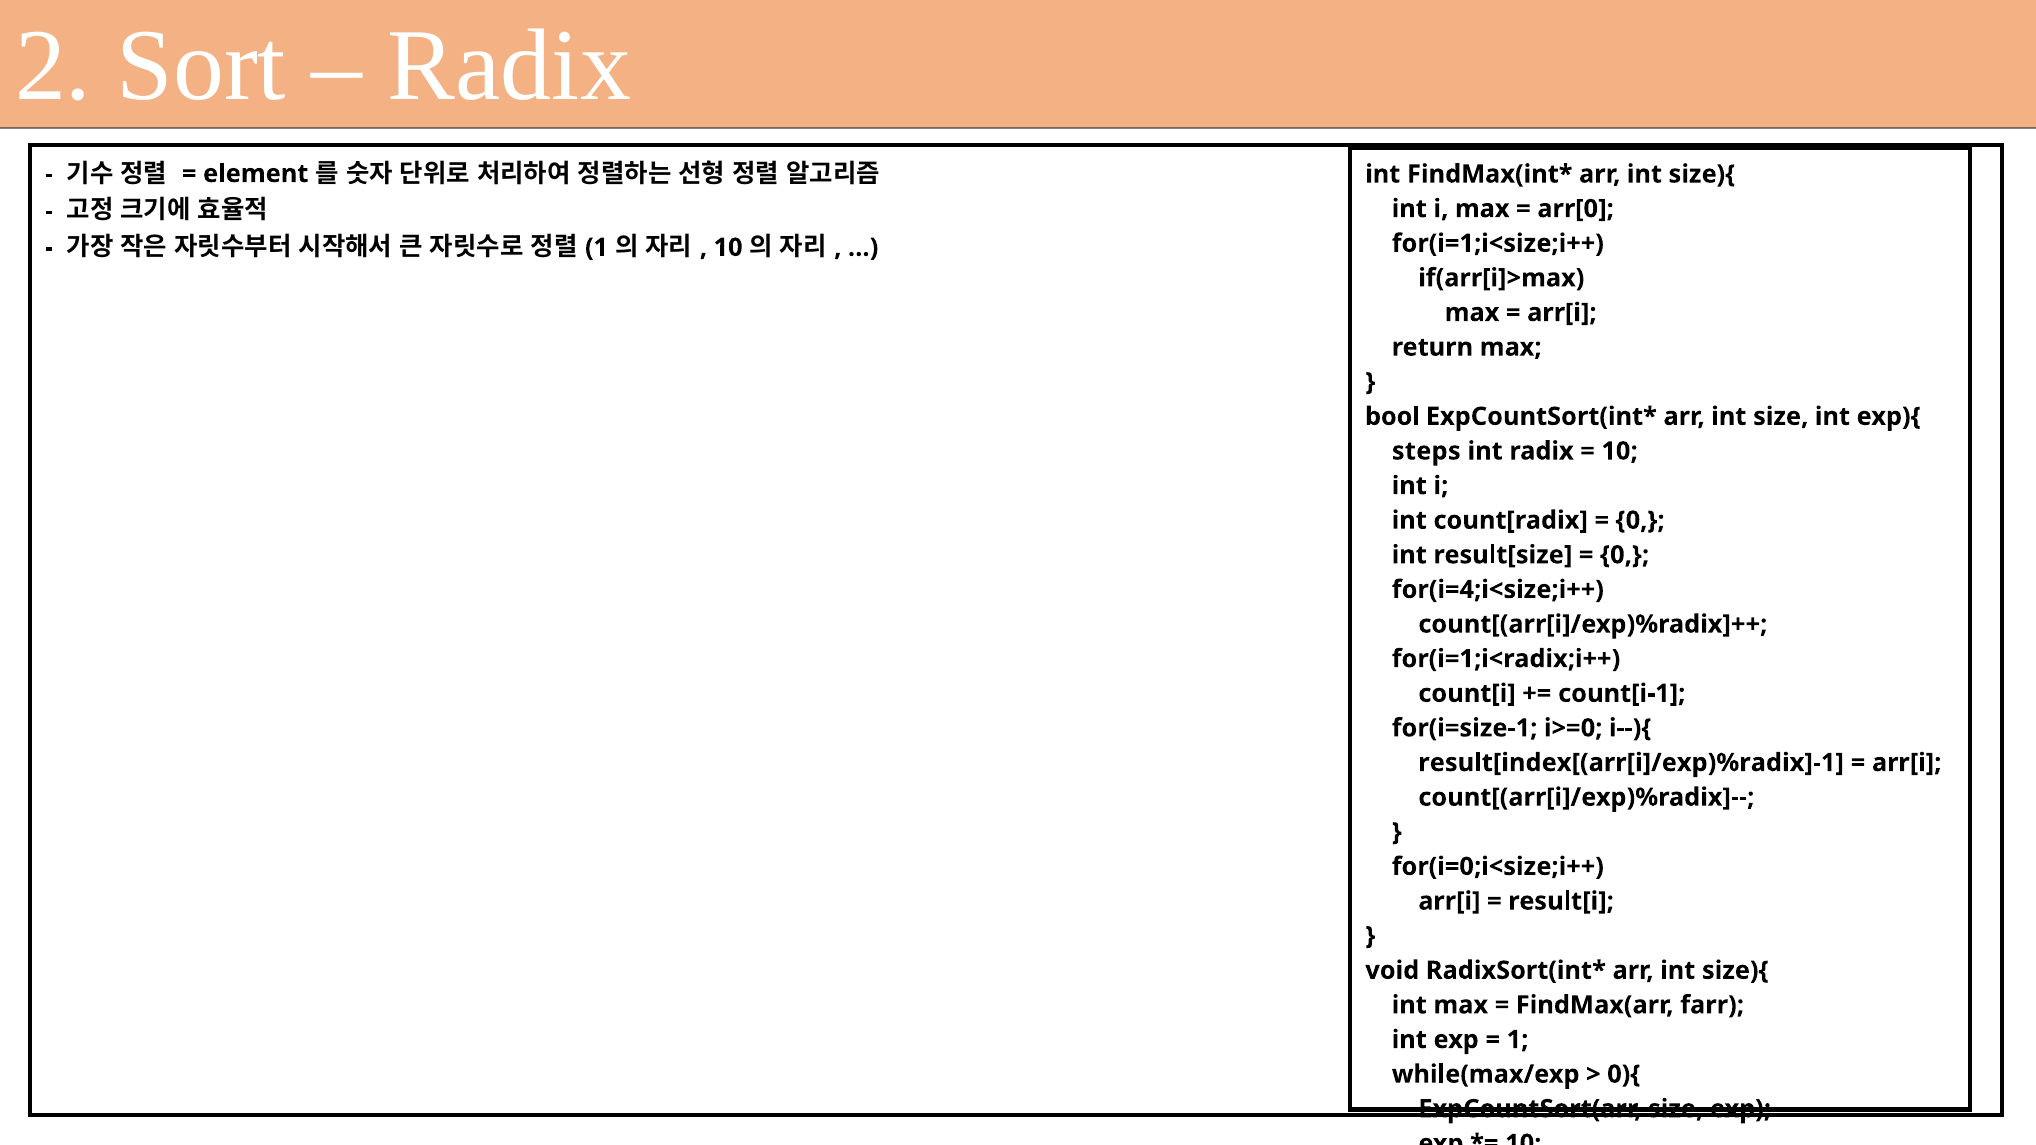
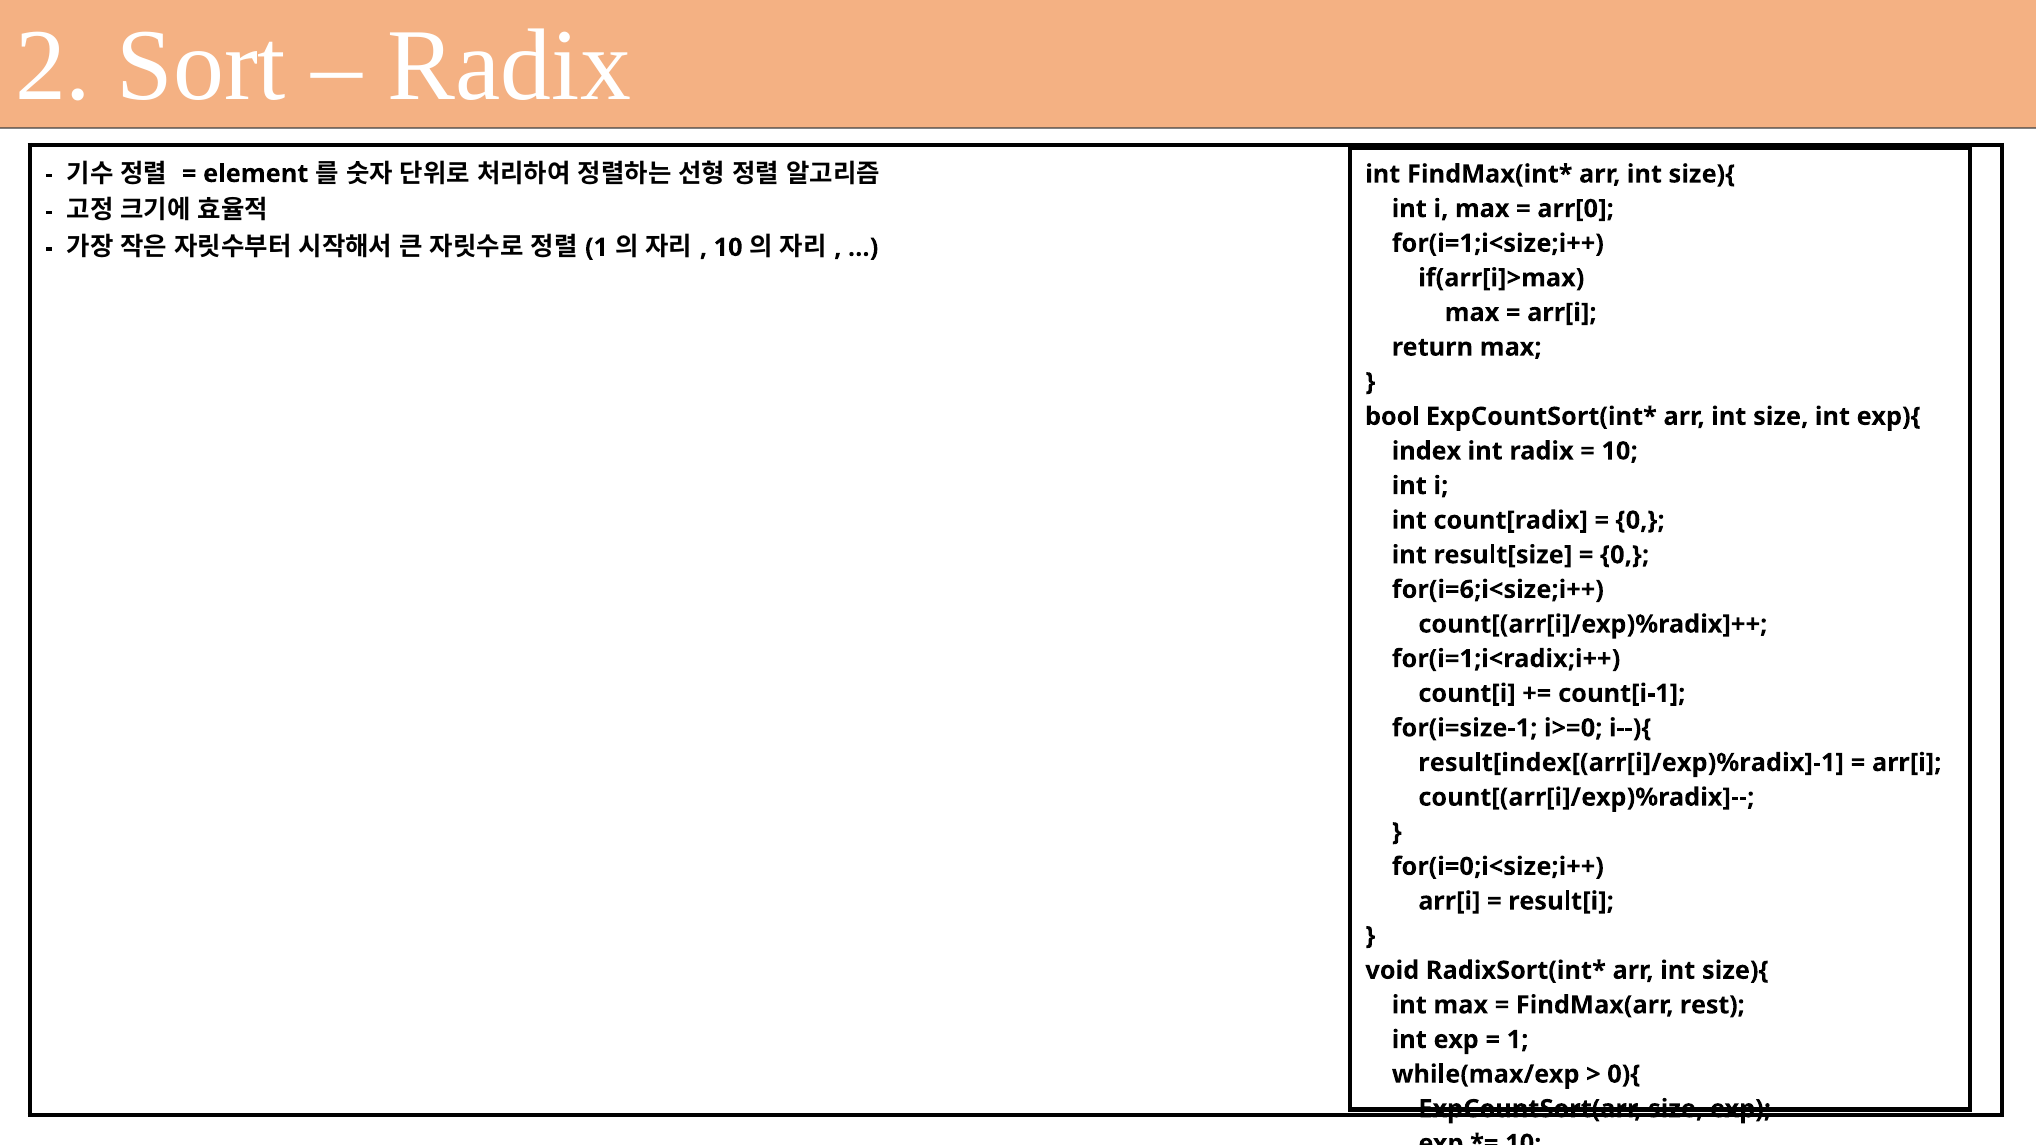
steps: steps -> index (1426, 451)
for(i=4;i<size;i++: for(i=4;i<size;i++ -> for(i=6;i<size;i++ (1498, 590)
farr: farr -> rest (1712, 1005)
